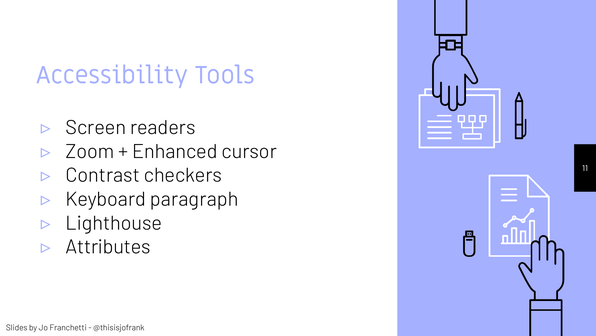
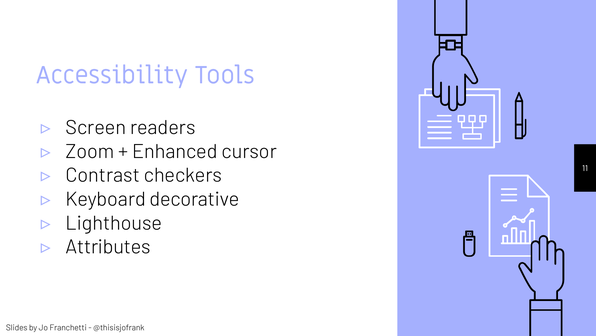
paragraph: paragraph -> decorative (194, 199)
